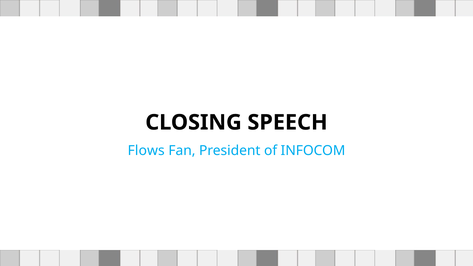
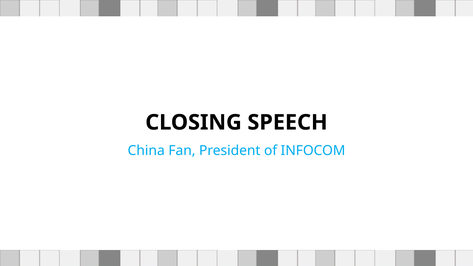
Flows: Flows -> China (146, 151)
